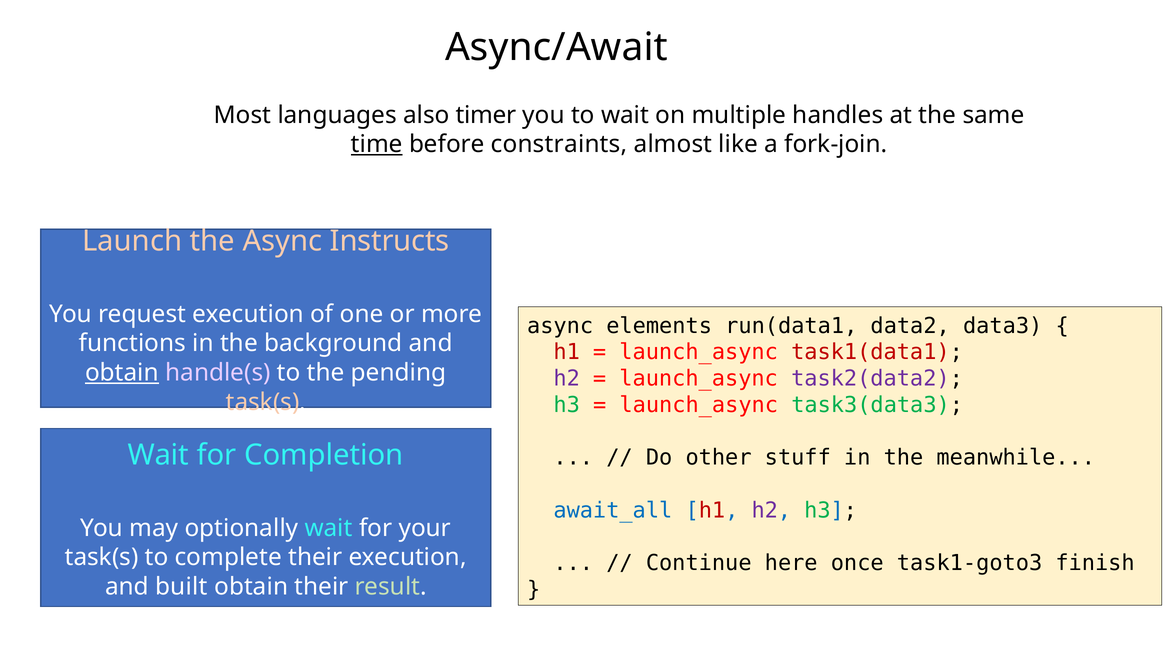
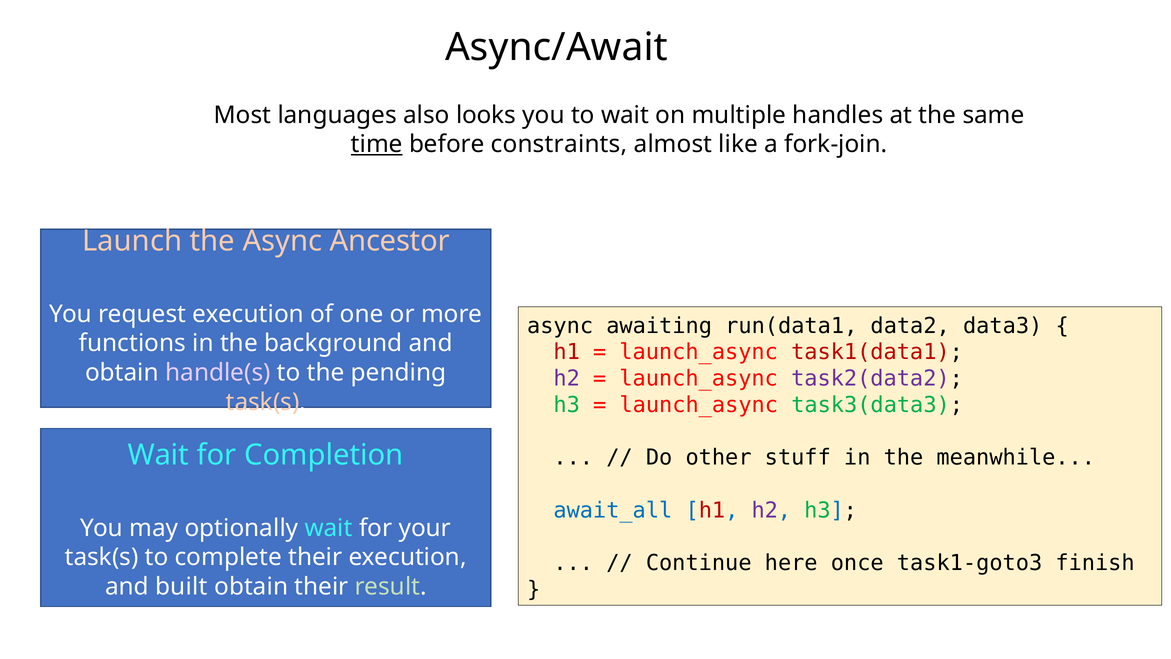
timer: timer -> looks (486, 115)
Instructs: Instructs -> Ancestor (390, 241)
elements: elements -> awaiting (659, 326)
obtain underline: present -> none (122, 372)
